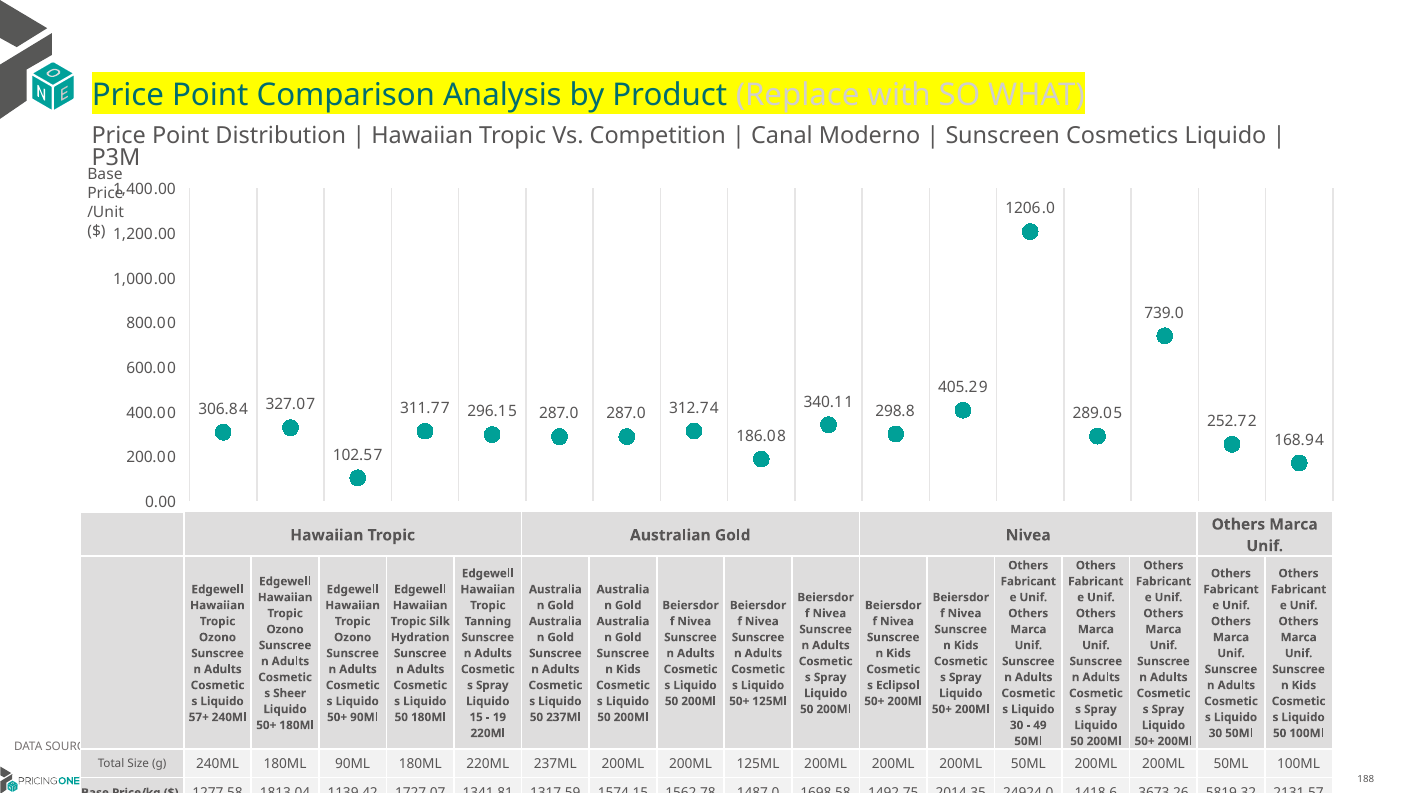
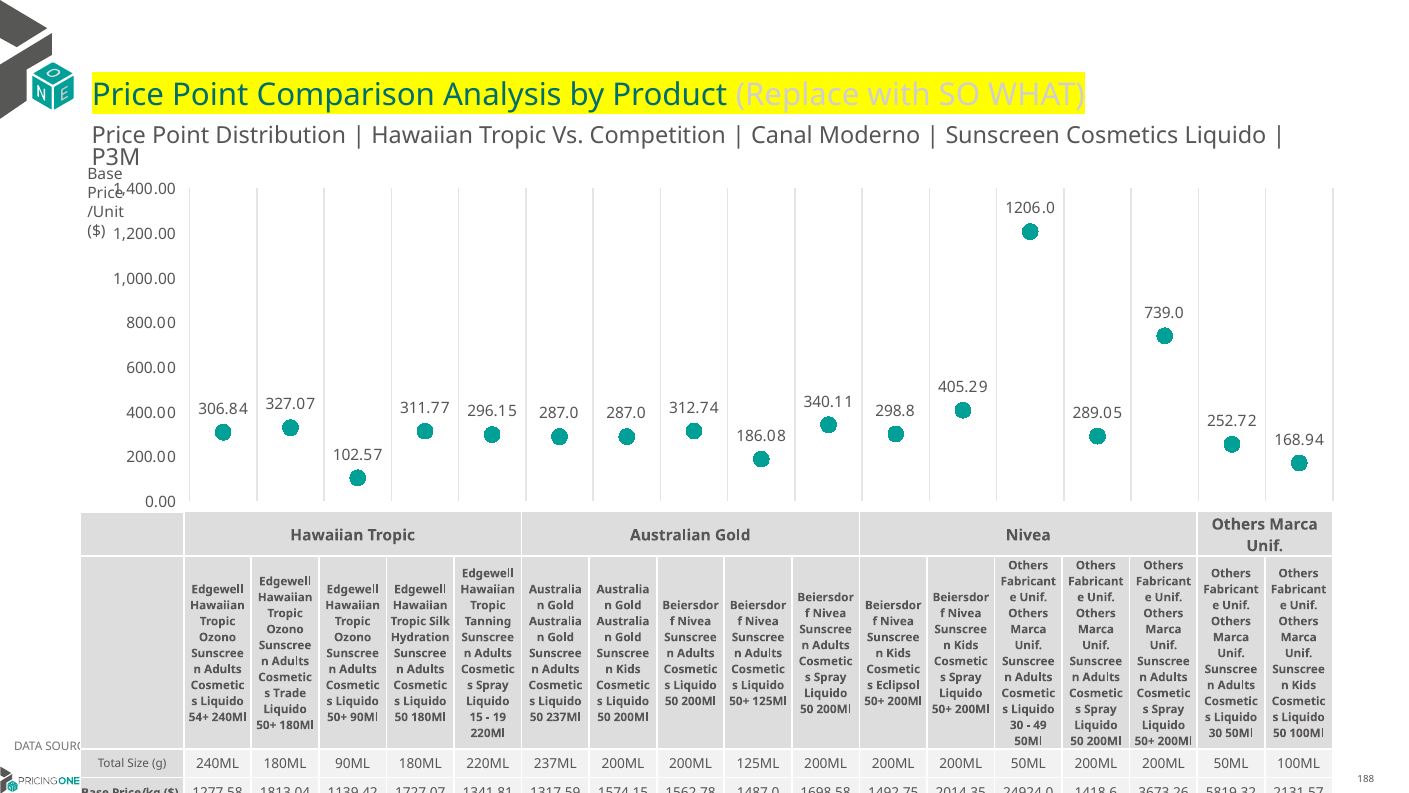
Sheer: Sheer -> Trade (290, 693)
57+: 57+ -> 54+ (199, 717)
